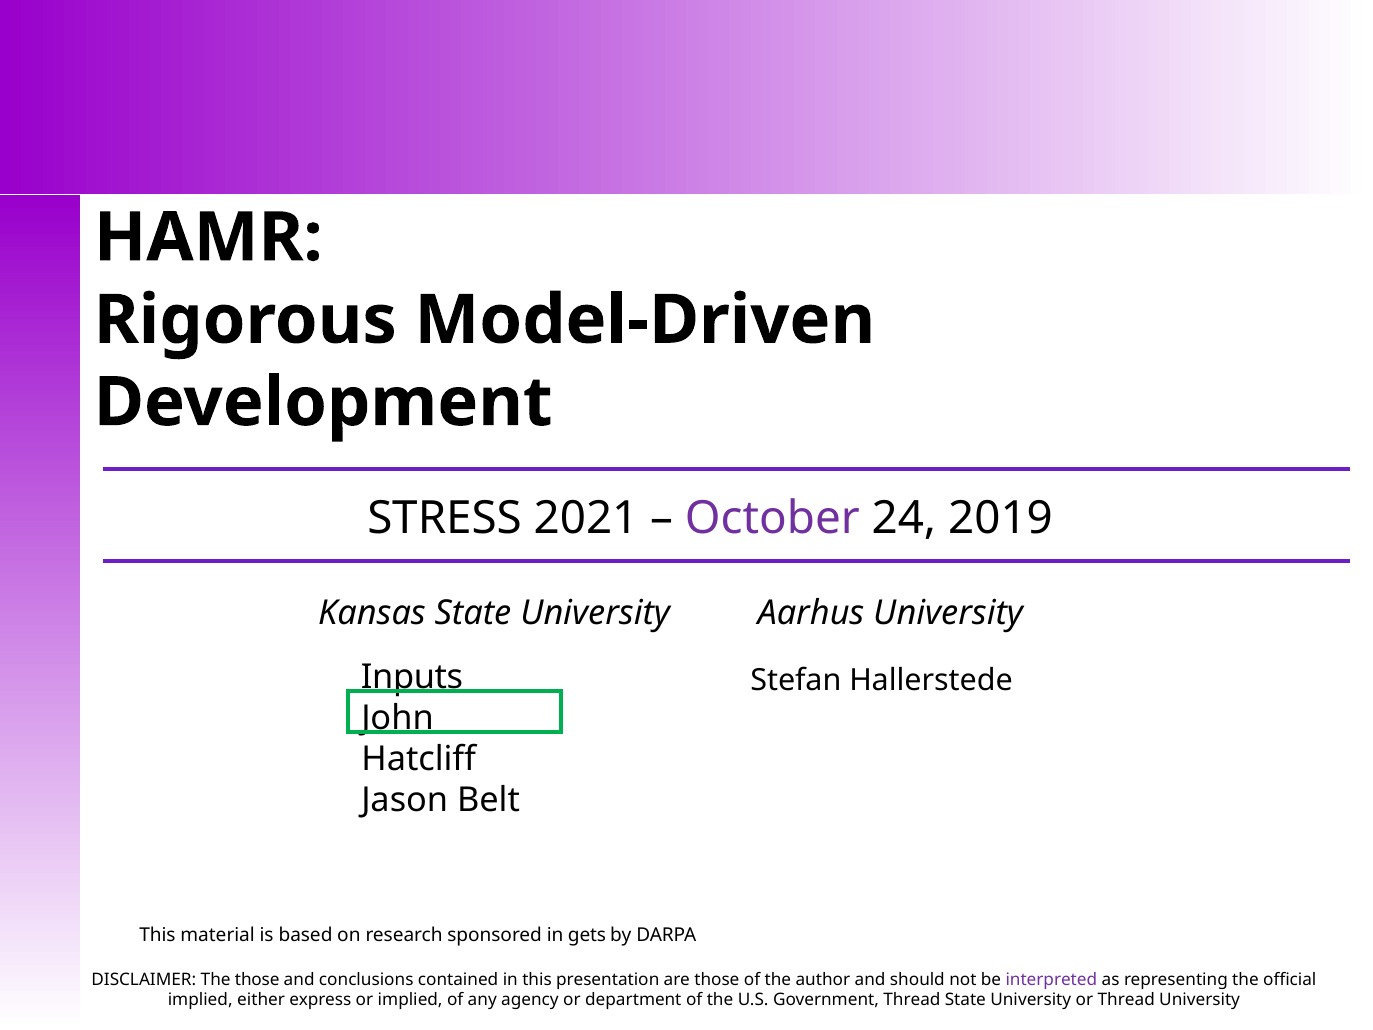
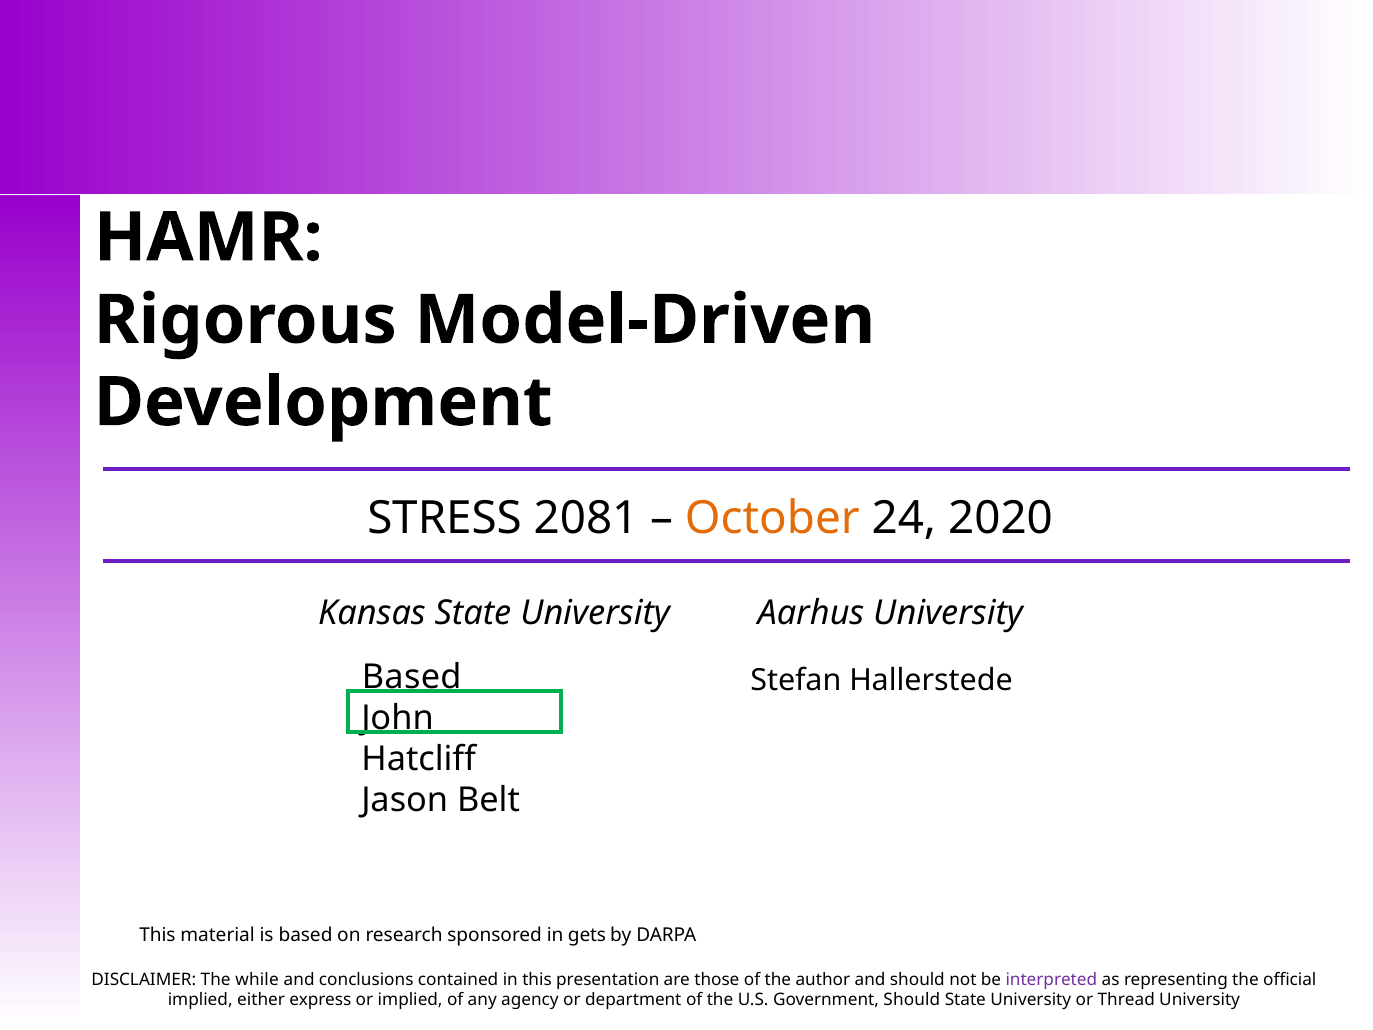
2021: 2021 -> 2081 (586, 518)
October colour: purple -> orange (772, 518)
2019: 2019 -> 2020 (1001, 518)
Inputs: Inputs -> Based (412, 677)
The those: those -> while (257, 979)
Government Thread: Thread -> Should (912, 1000)
